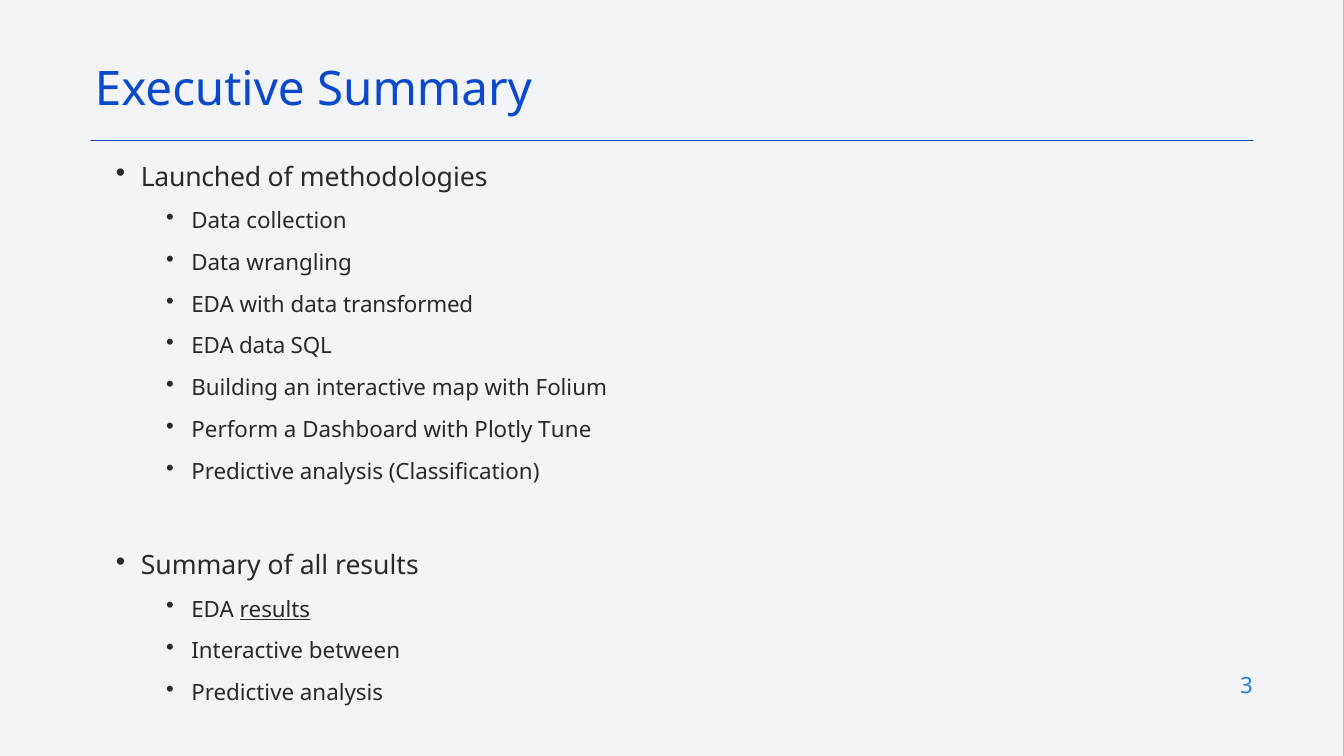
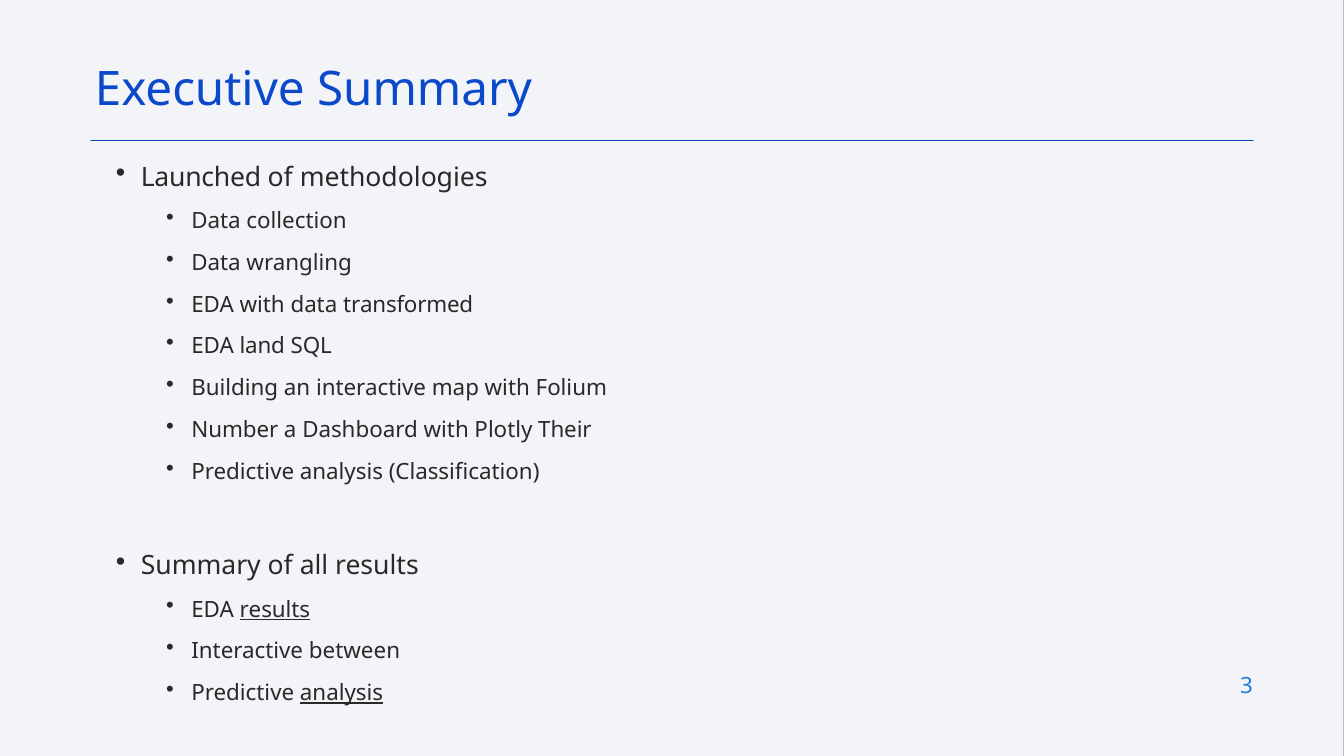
EDA data: data -> land (262, 347)
Perform: Perform -> Number (235, 430)
Tune: Tune -> Their (565, 430)
analysis underline: none -> present (341, 693)
